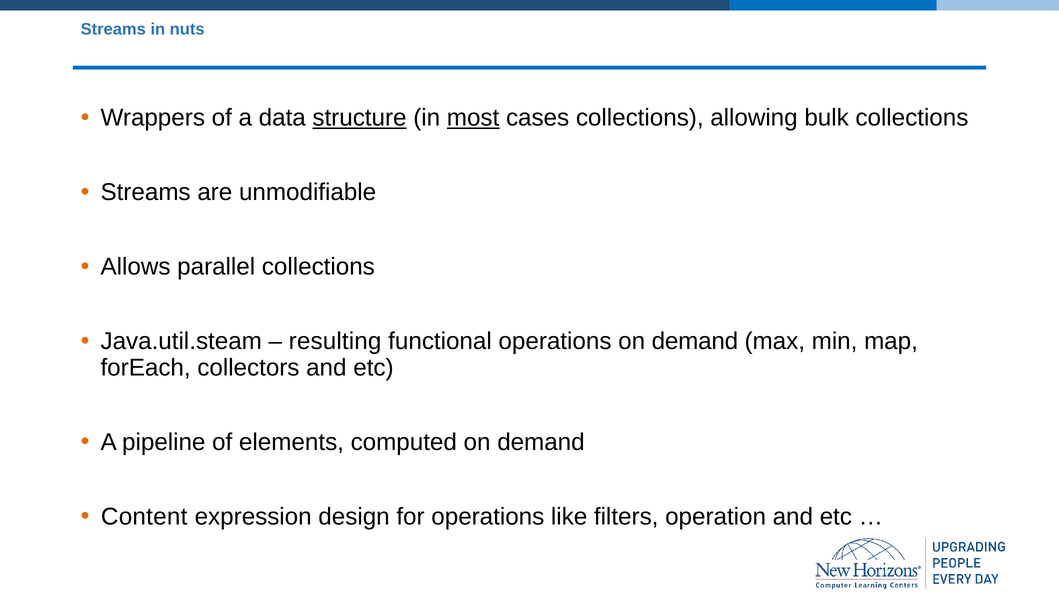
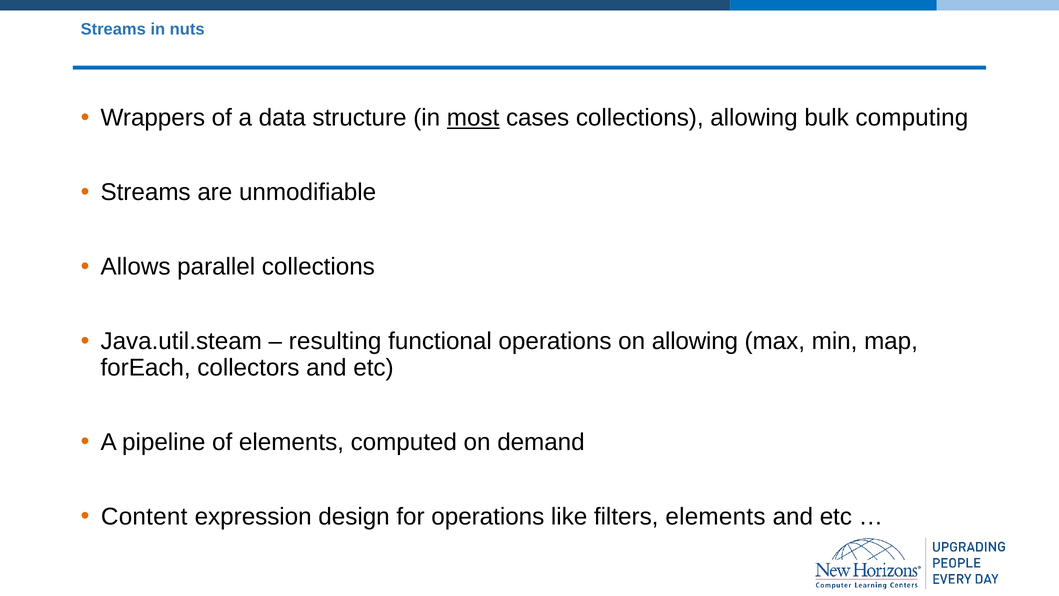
structure underline: present -> none (360, 118)
bulk collections: collections -> computing (912, 118)
operations on demand: demand -> allowing (695, 341)
filters operation: operation -> elements (715, 516)
